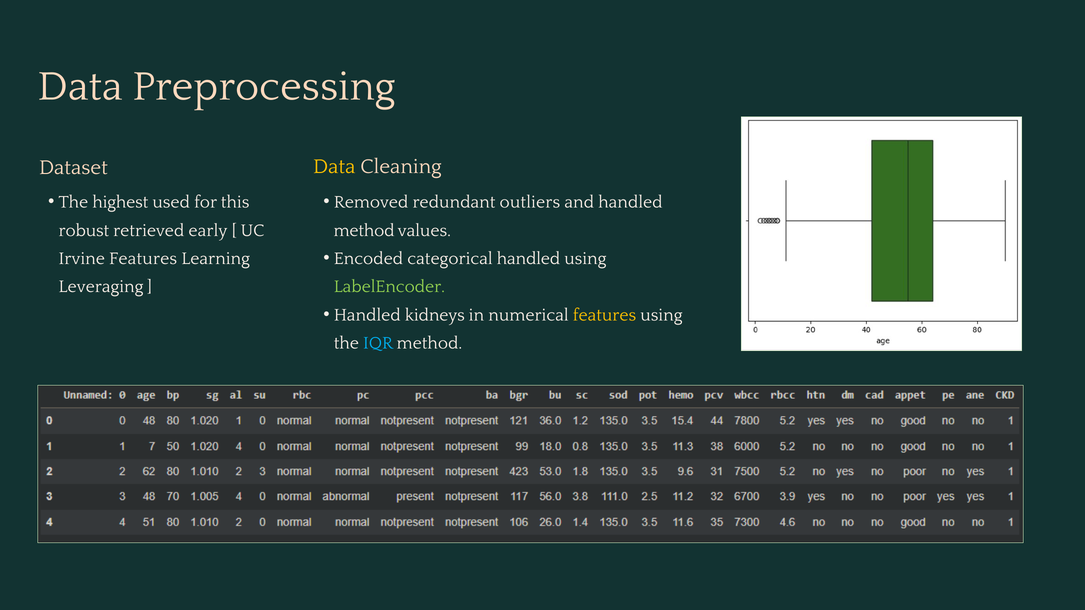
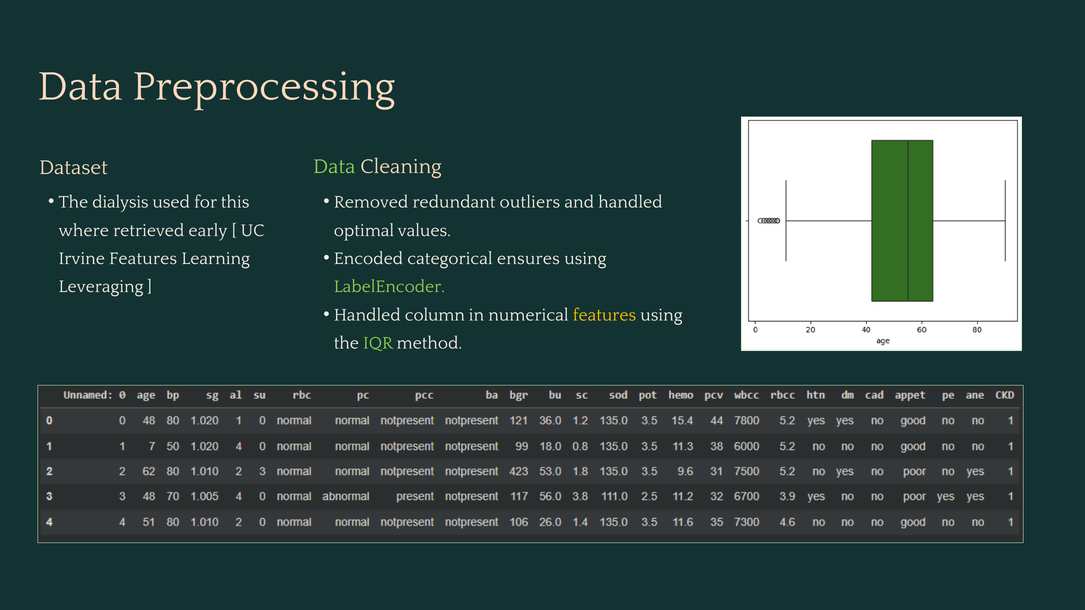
Data colour: yellow -> light green (334, 167)
highest: highest -> dialysis (120, 202)
robust: robust -> where (84, 230)
method: method -> optimal (364, 230)
categorical handled: handled -> ensures (528, 259)
kidneys: kidneys -> column (435, 315)
IQR colour: light blue -> light green (378, 343)
